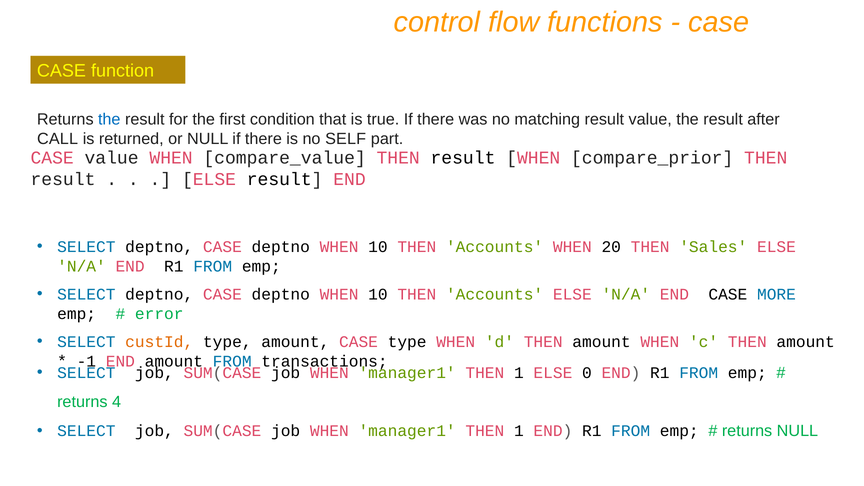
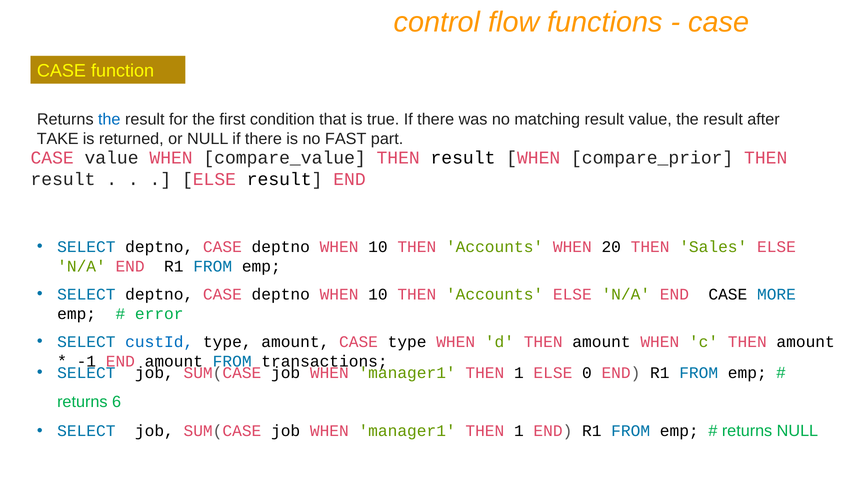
CALL: CALL -> TAKE (58, 139)
SELF: SELF -> FAST (346, 139)
custId colour: orange -> blue (159, 342)
4: 4 -> 6 (117, 402)
